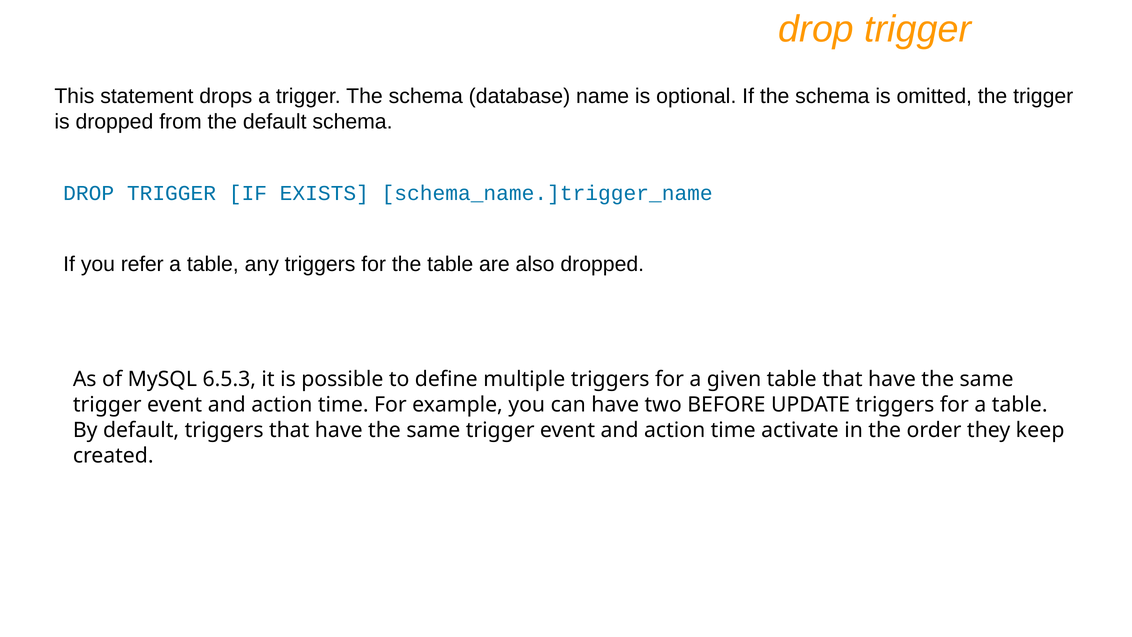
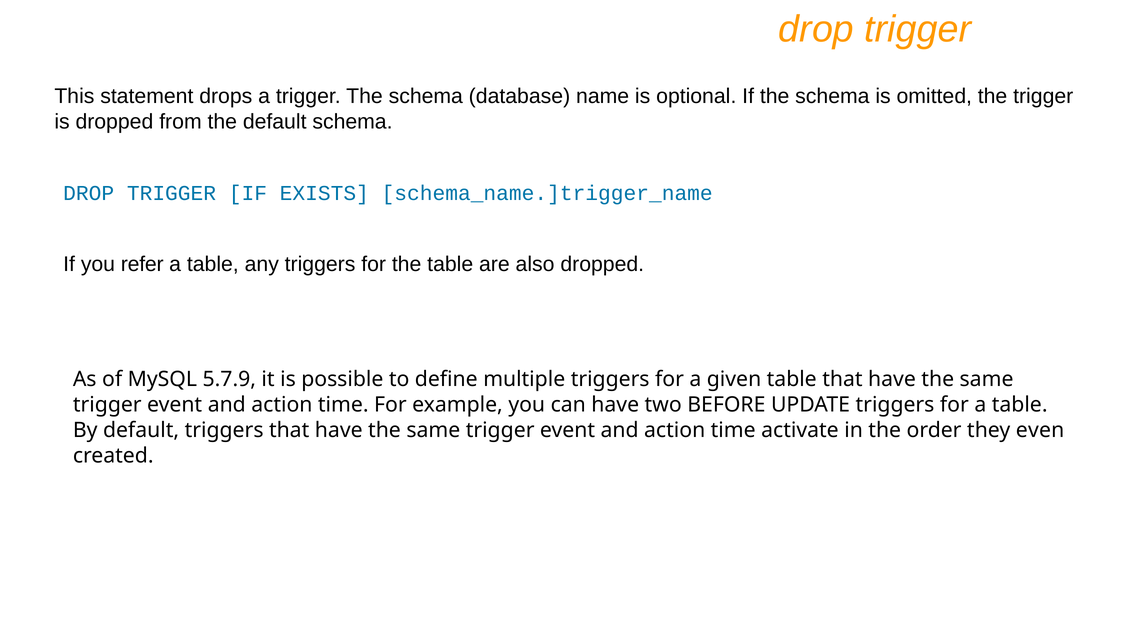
6.5.3: 6.5.3 -> 5.7.9 (229, 379)
keep: keep -> even (1040, 430)
